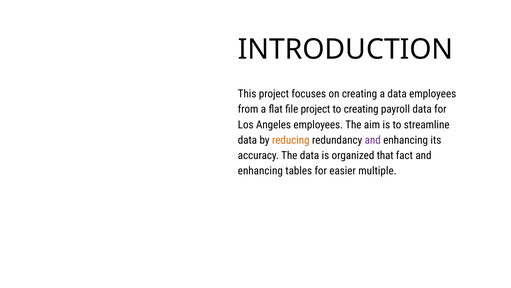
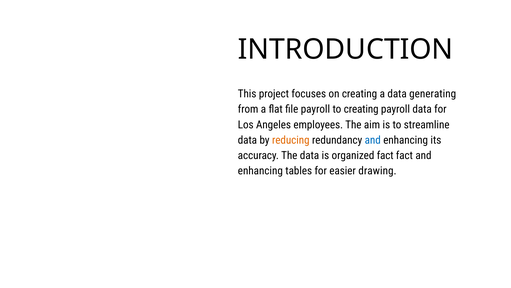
data employees: employees -> generating (433, 94)
file project: project -> payroll (315, 109)
and colour: purple -> blue (373, 140)
organized that: that -> fact (385, 155)
multiple: multiple -> drawing (377, 171)
